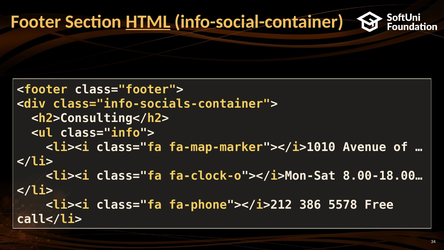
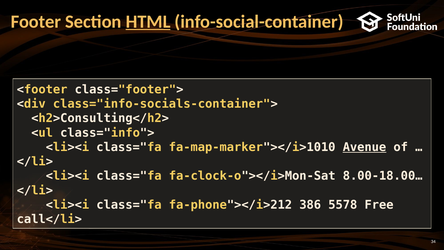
Avenue underline: none -> present (364, 147)
